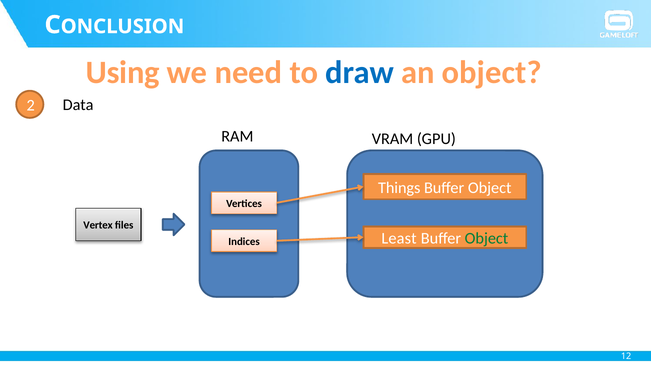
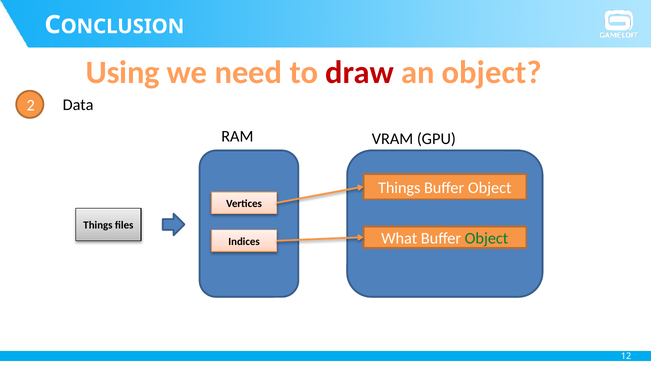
draw colour: blue -> red (360, 73)
Vertex: Vertex -> Things (98, 225)
Least: Least -> What (399, 238)
